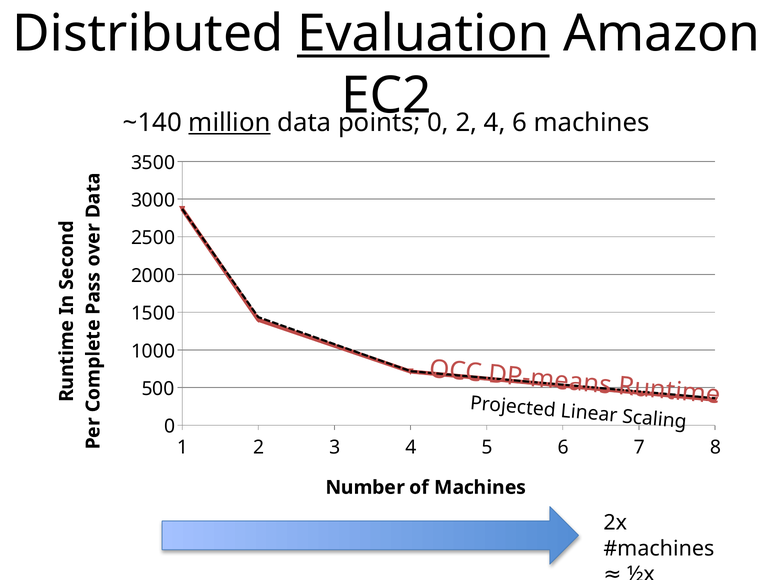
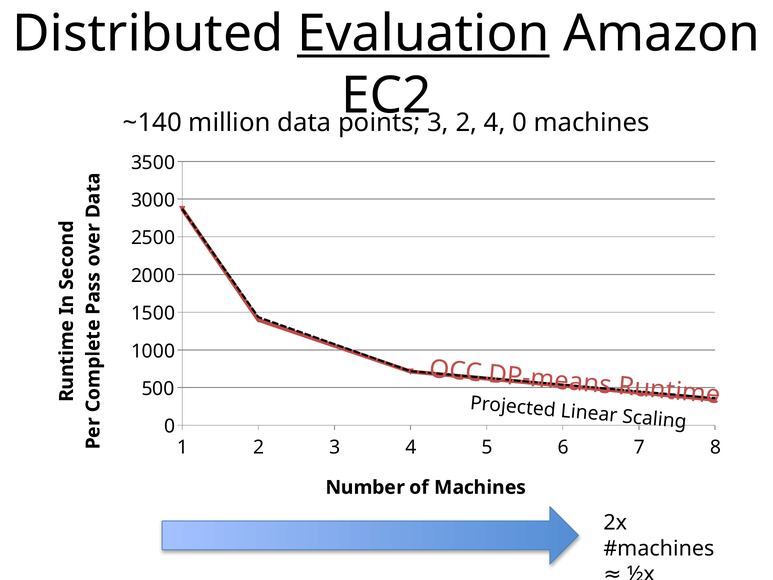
million underline: present -> none (230, 123)
0: 0 -> 3 (438, 123)
4 6: 6 -> 0 (520, 123)
